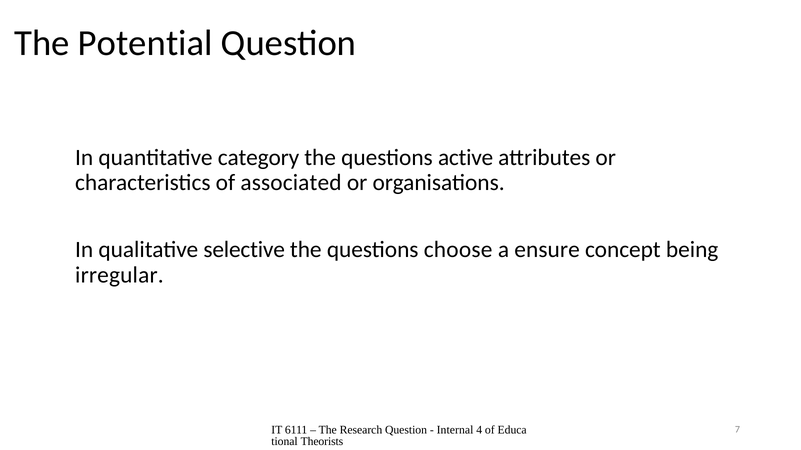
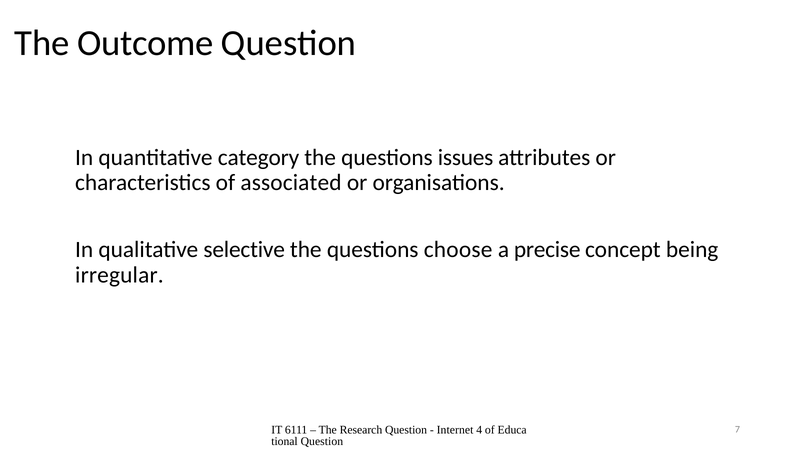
Potential: Potential -> Outcome (145, 43)
active: active -> issues (466, 158)
ensure: ensure -> precise (547, 250)
Internal: Internal -> Internet (455, 430)
Theorists: Theorists -> Question (322, 442)
